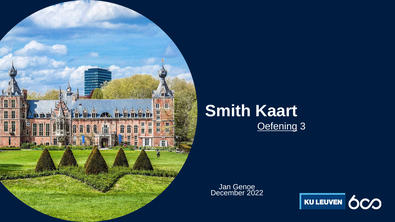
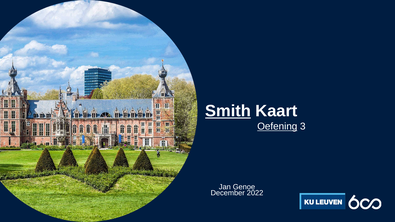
Smith underline: none -> present (228, 111)
